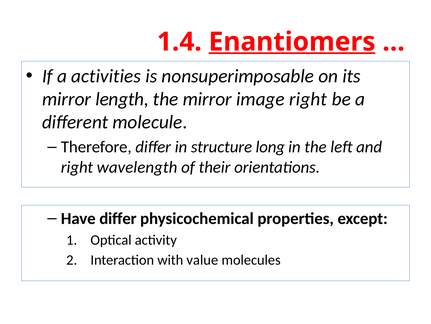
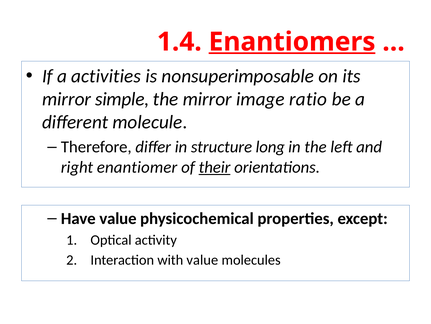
length: length -> simple (122, 99)
image right: right -> ratio (308, 99)
wavelength: wavelength -> enantiomer (137, 167)
their underline: none -> present (215, 167)
Have differ: differ -> value (118, 218)
